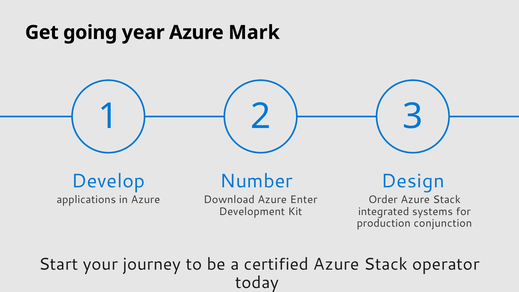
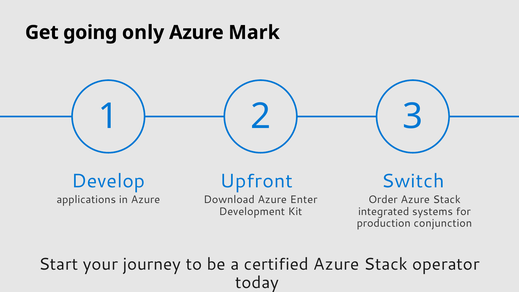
year: year -> only (143, 32)
Number: Number -> Upfront (256, 181)
Design: Design -> Switch (413, 181)
